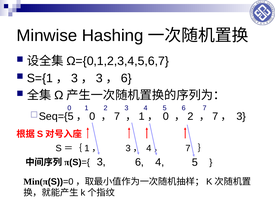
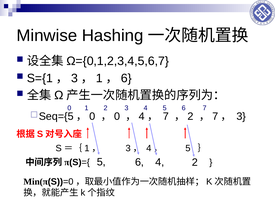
3: 3 -> 1 (99, 78)
7: 7 -> 0 (117, 117)
1: 1 -> 4 (142, 117)
0: 0 -> 7 (166, 117)
4， 7: 7 -> 5 (188, 148)
3: 3 -> 5 (101, 162)
6 4 5: 5 -> 2 (195, 163)
